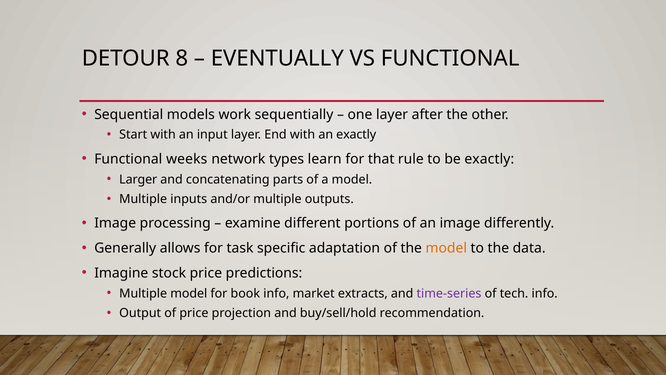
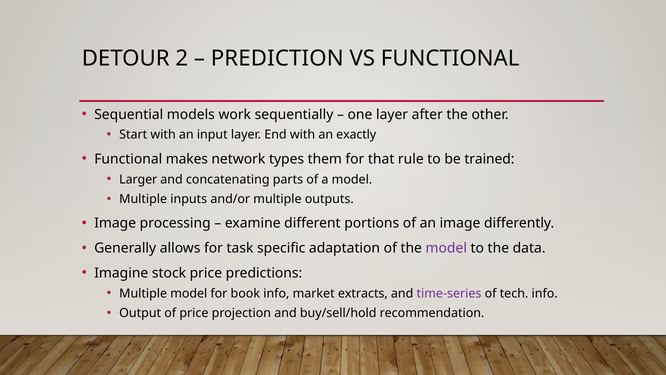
8: 8 -> 2 (182, 58)
EVENTUALLY: EVENTUALLY -> PREDICTION (277, 58)
weeks: weeks -> makes (187, 159)
learn: learn -> them (325, 159)
be exactly: exactly -> trained (489, 159)
model colour: orange -> purple (446, 248)
